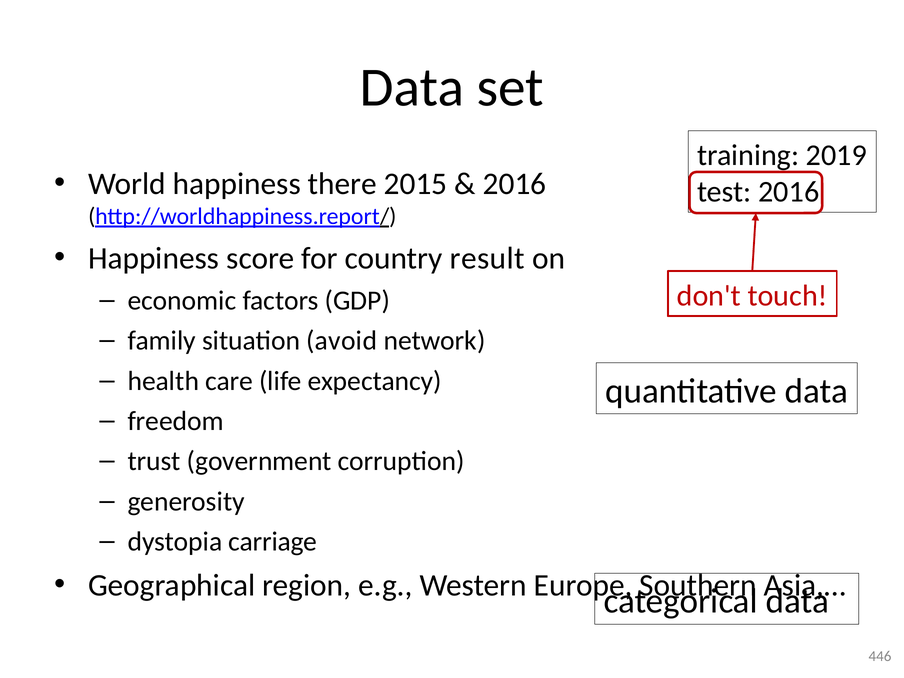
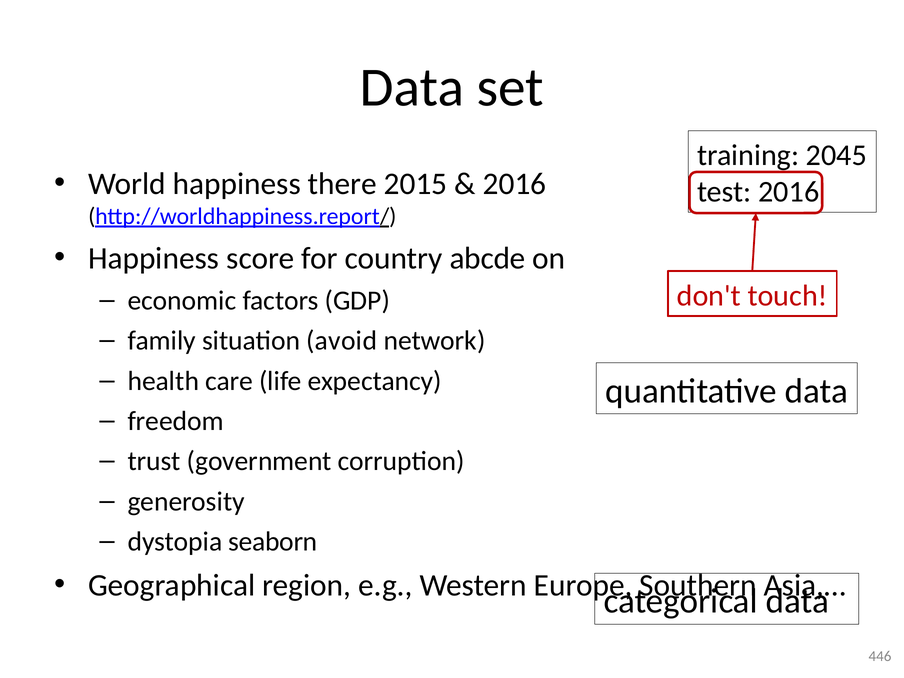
2019: 2019 -> 2045 (836, 156)
result: result -> abcde (488, 258)
carriage: carriage -> seaborn (273, 542)
